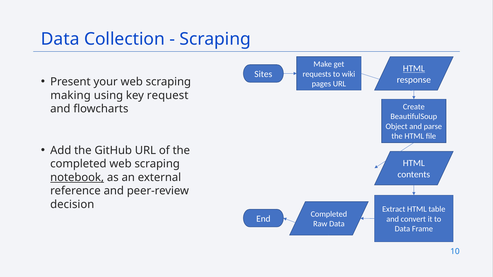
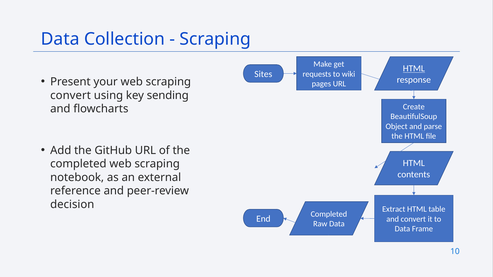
making: making -> convert (71, 95)
request: request -> sending (168, 95)
notebook underline: present -> none (77, 178)
